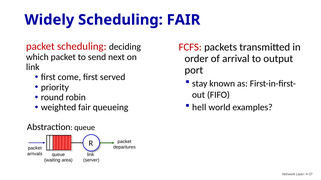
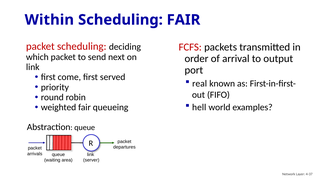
Widely: Widely -> Within (49, 20)
stay: stay -> real (200, 84)
